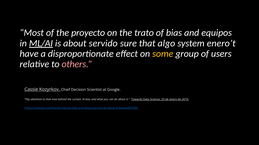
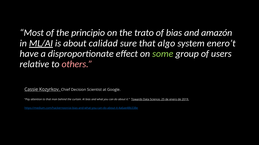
proyecto: proyecto -> principio (88, 33)
equipos: equipos -> amazón (217, 33)
servido: servido -> calidad (103, 43)
some colour: yellow -> light green (163, 54)
